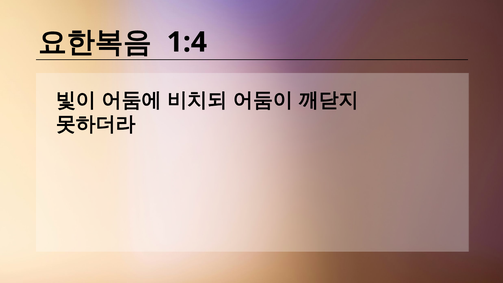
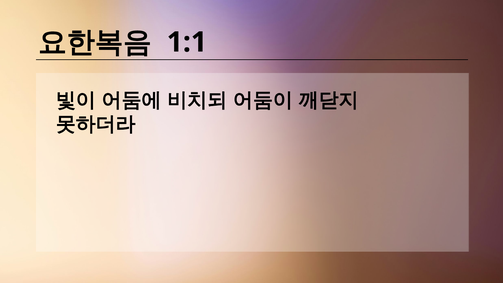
1:4: 1:4 -> 1:1 (187, 42)
